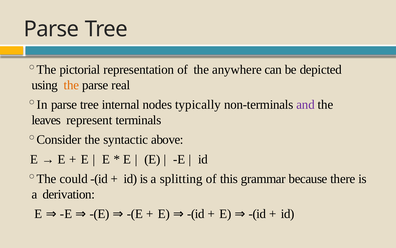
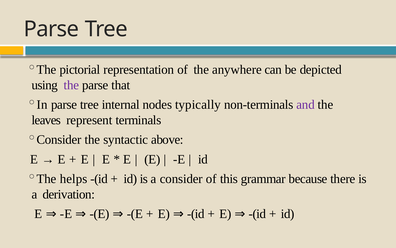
the colour: orange -> purple (71, 85)
real: real -> that (121, 85)
could: could -> helps (74, 179)
splitting: splitting -> consider (181, 179)
